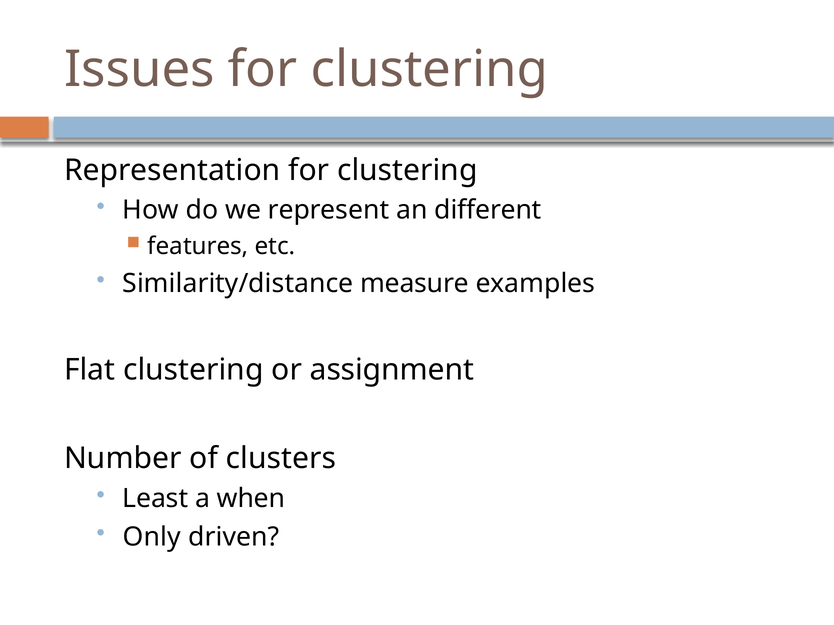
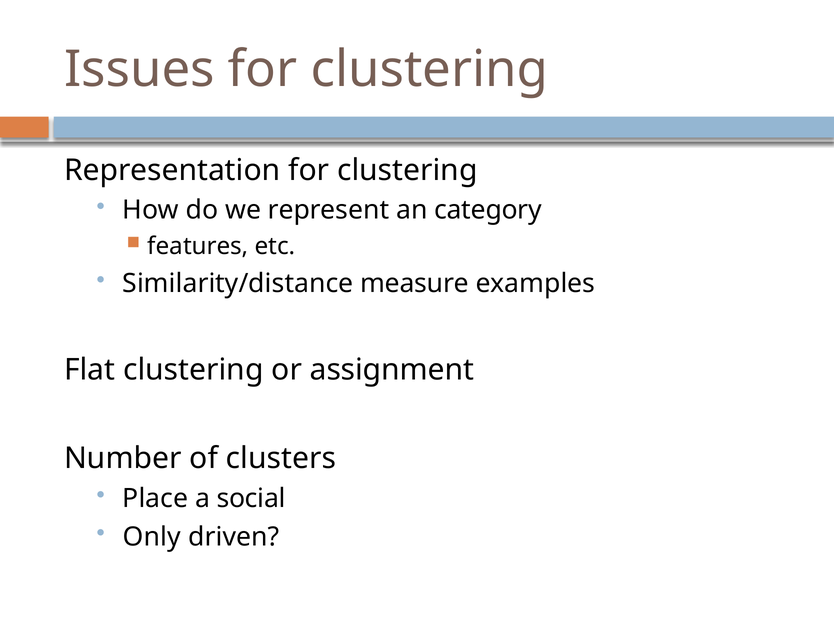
different: different -> category (488, 210)
Least: Least -> Place (155, 499)
when: when -> social (251, 499)
